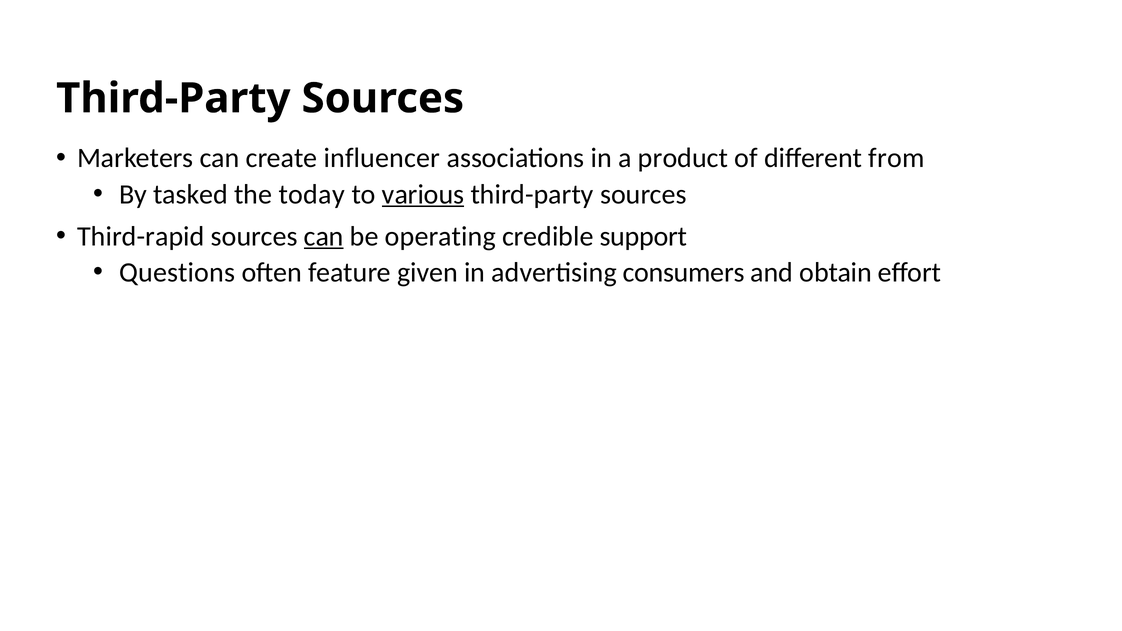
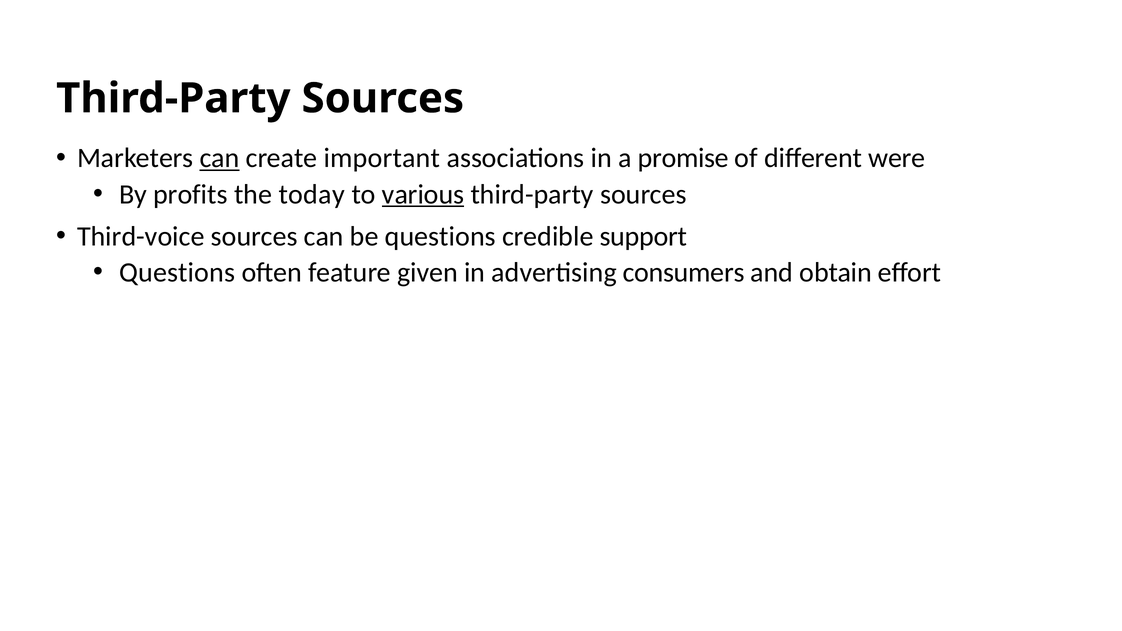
can underline: none -> present (220, 158)
influencer: influencer -> important (382, 158)
product: product -> promise (683, 158)
from: from -> were (897, 158)
tasked: tasked -> profits (190, 194)
Third-rapid: Third-rapid -> Third-voice (141, 236)
can underline: present -> none (324, 236)
be operating: operating -> questions (440, 236)
